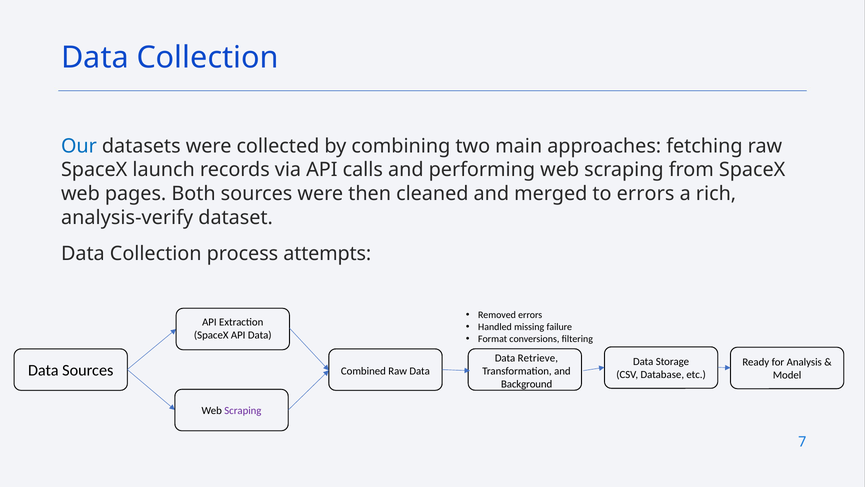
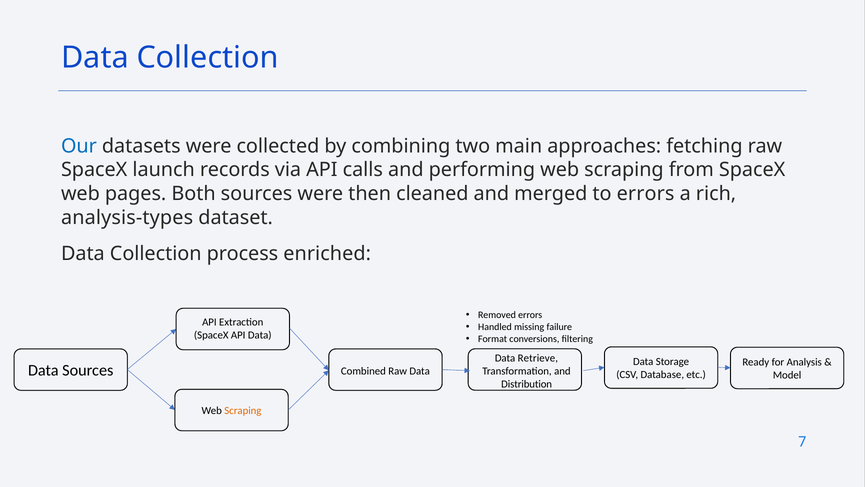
analysis-verify: analysis-verify -> analysis-types (127, 217)
attempts: attempts -> enriched (327, 254)
Background: Background -> Distribution (527, 384)
Scraping colour: purple -> orange (243, 410)
